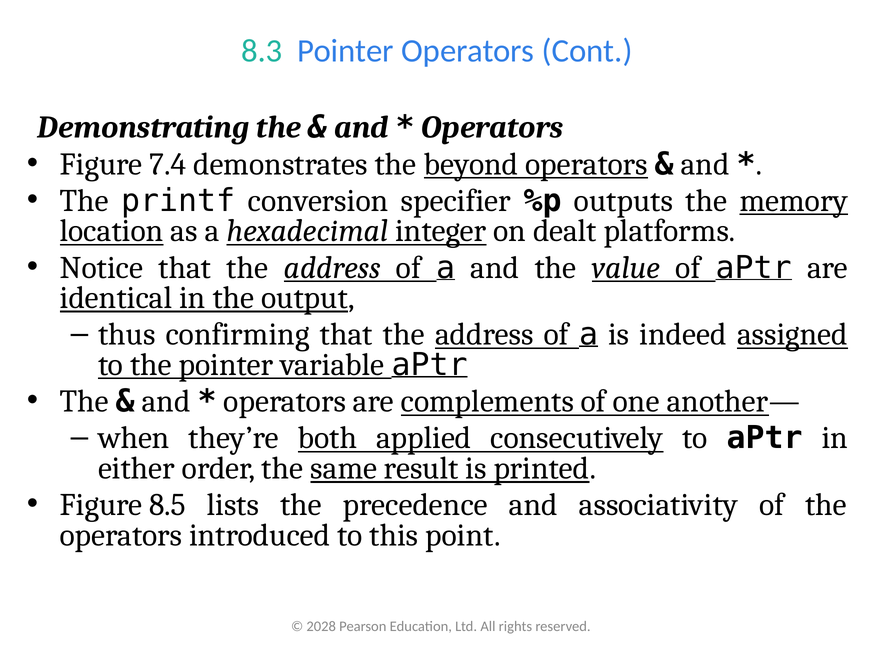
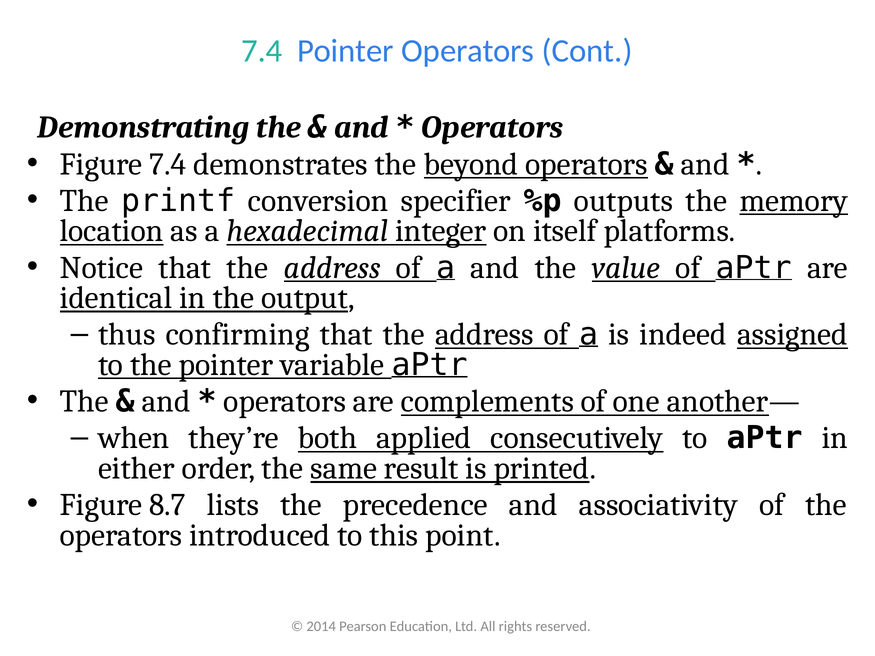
8.3: 8.3 -> 7.4 (262, 51)
dealt: dealt -> itself (565, 231)
8.5: 8.5 -> 8.7 (168, 505)
2028: 2028 -> 2014 (321, 627)
